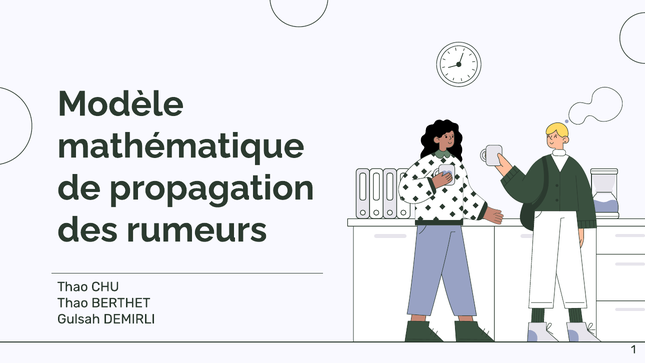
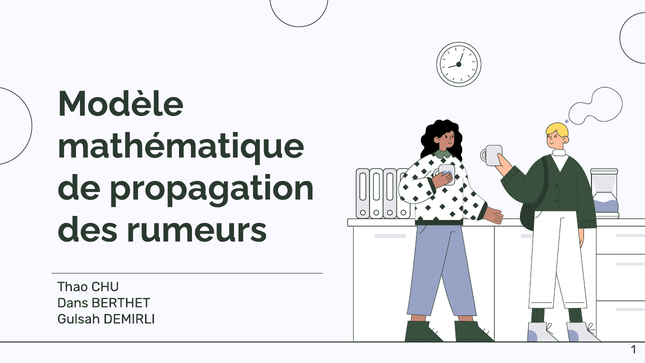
Thao: Thao -> Dans (73, 303)
